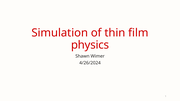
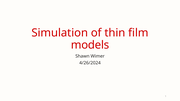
physics: physics -> models (90, 45)
